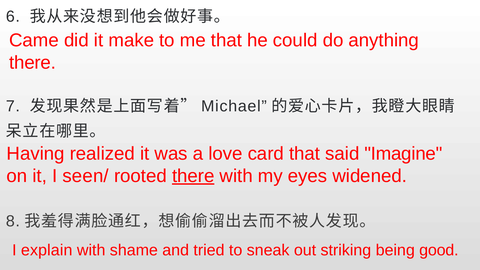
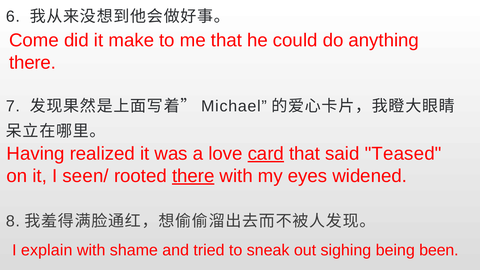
Came: Came -> Come (34, 40)
card underline: none -> present (266, 154)
Imagine: Imagine -> Teased (403, 154)
striking: striking -> sighing (346, 250)
good: good -> been (439, 250)
